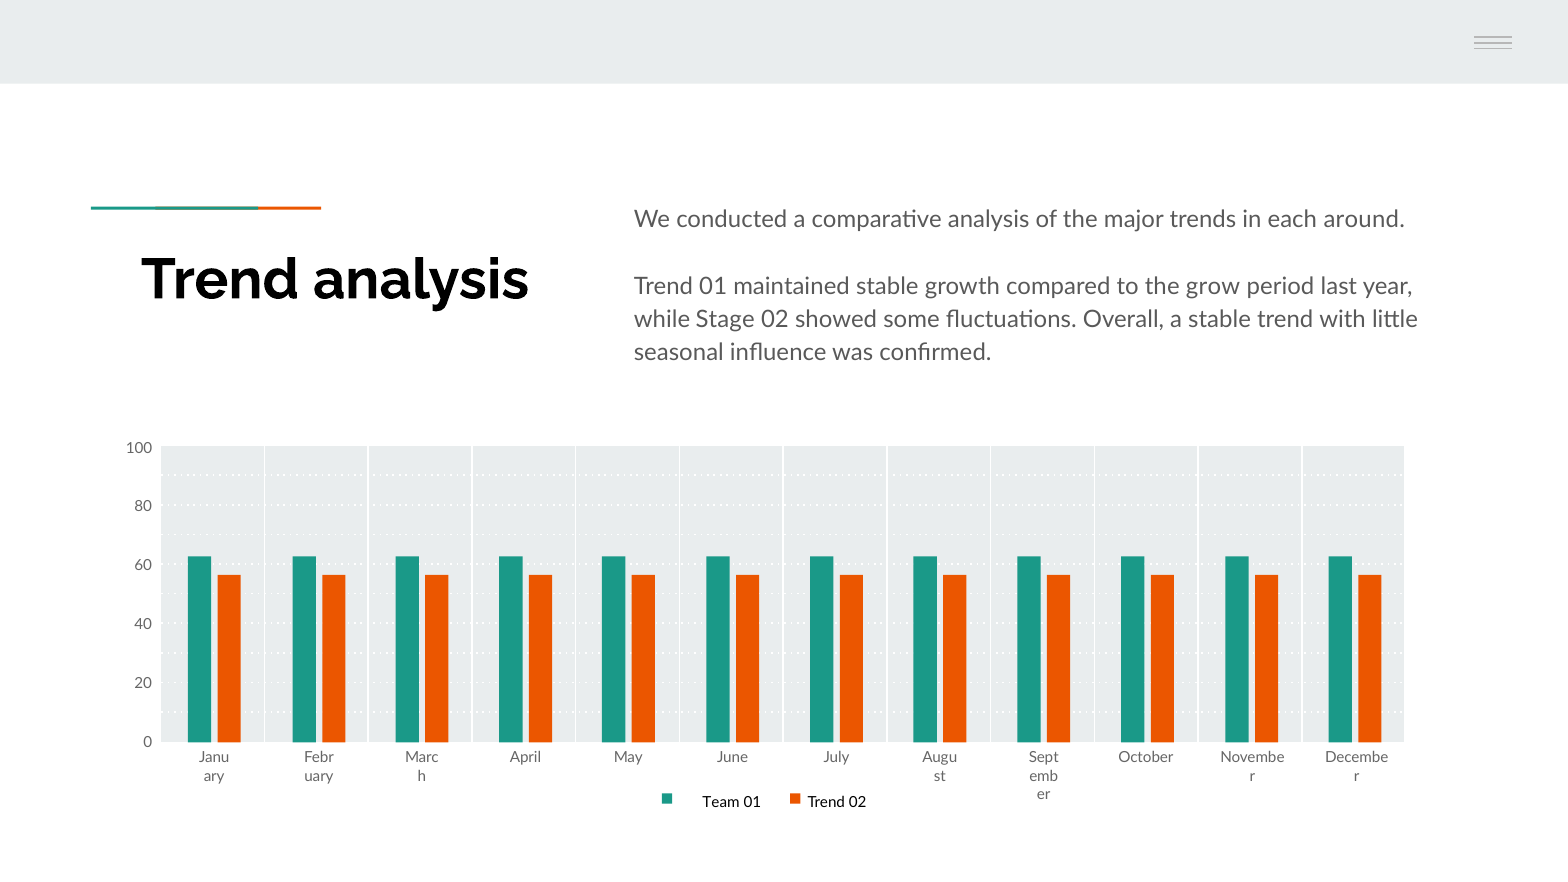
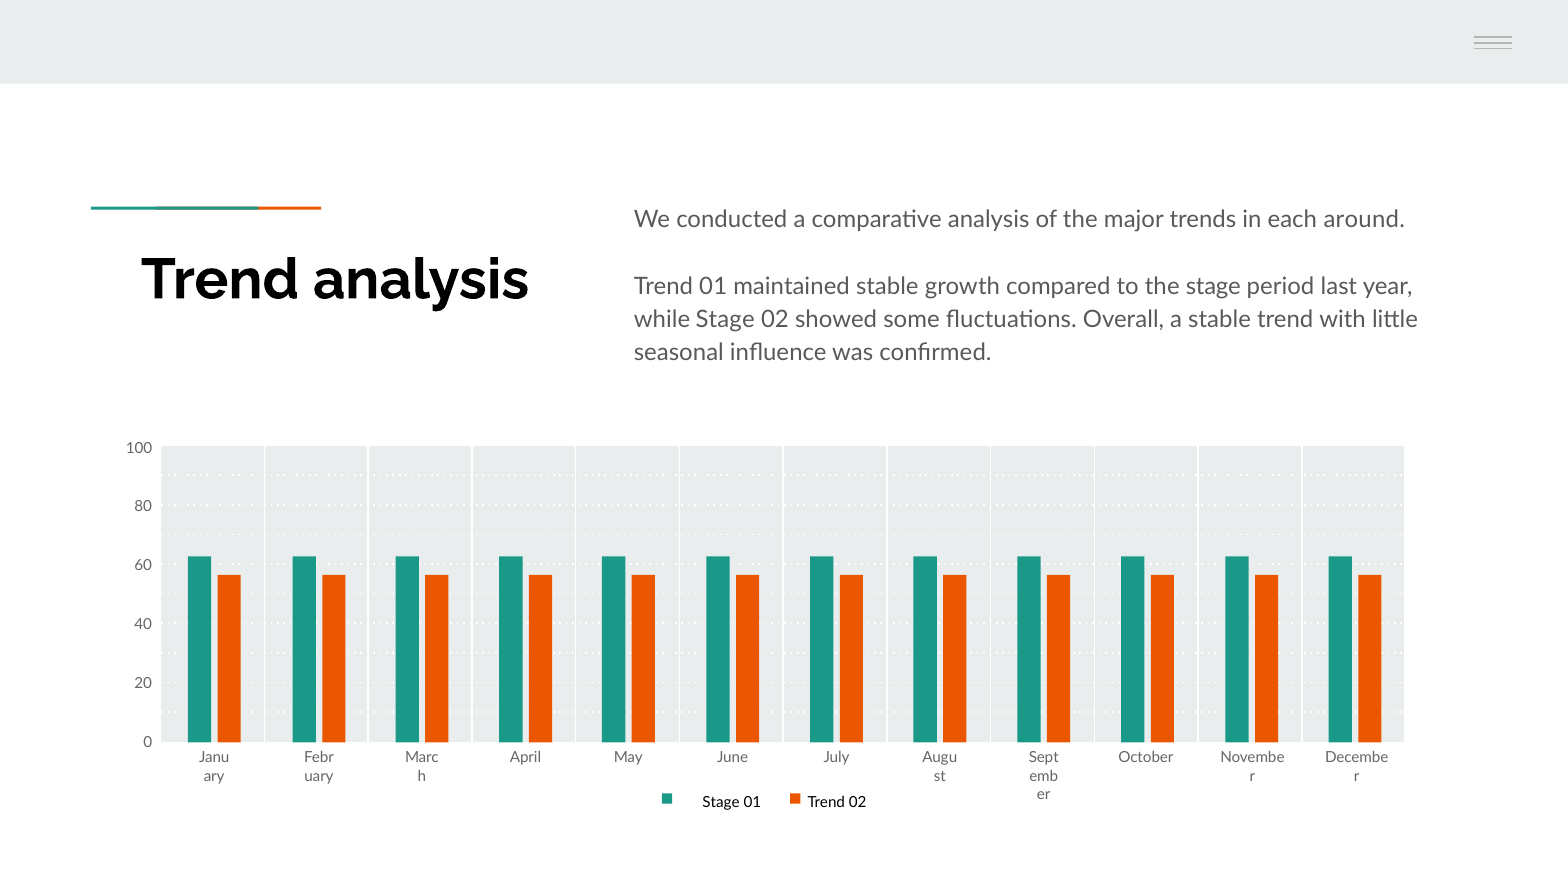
the grow: grow -> stage (1213, 287)
Team: Team -> Stage (721, 803)
